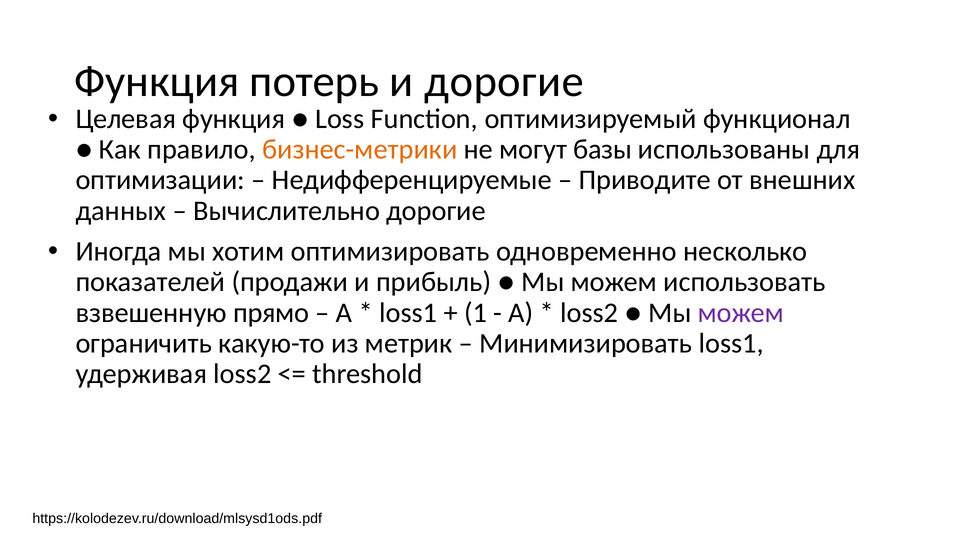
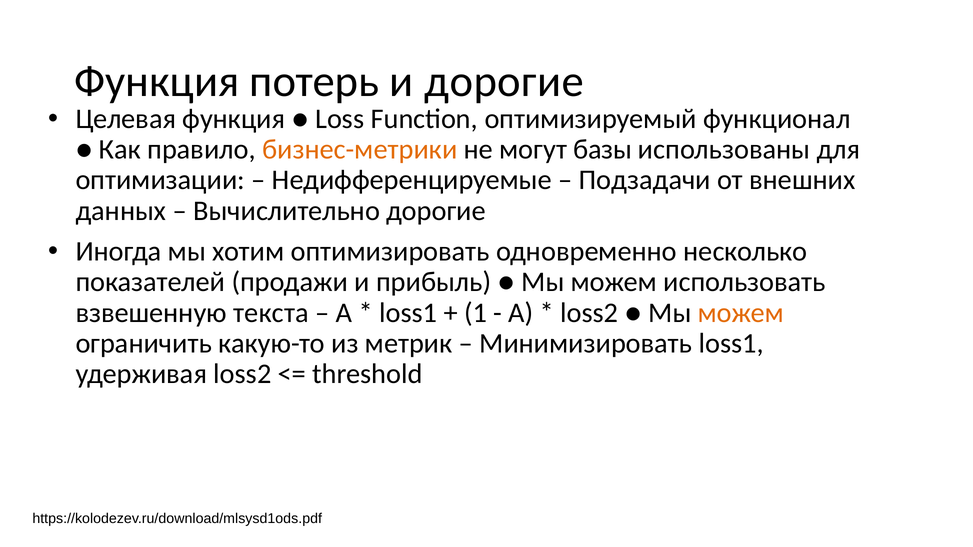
Приводите: Приводите -> Подзадачи (645, 180)
прямо: прямо -> текста (271, 313)
можем colour: purple -> orange (741, 313)
